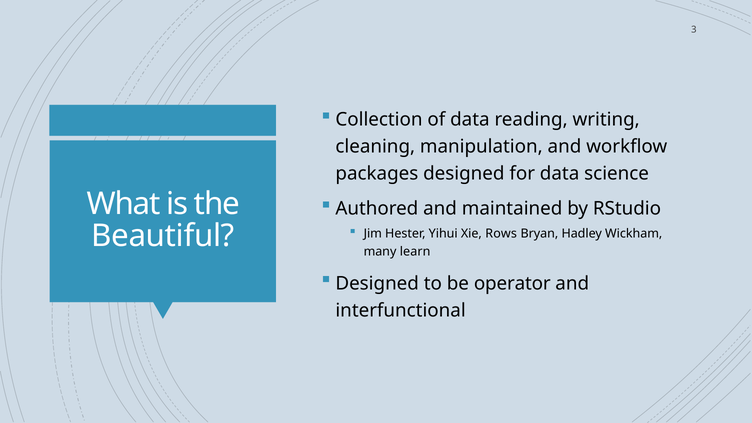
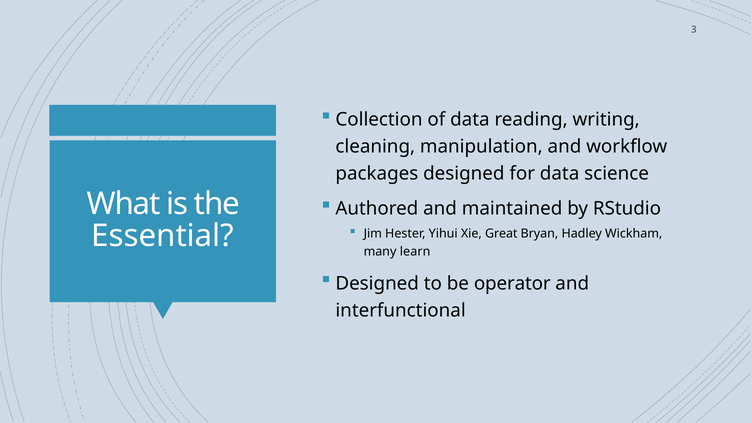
Rows: Rows -> Great (501, 234)
Beautiful: Beautiful -> Essential (163, 236)
